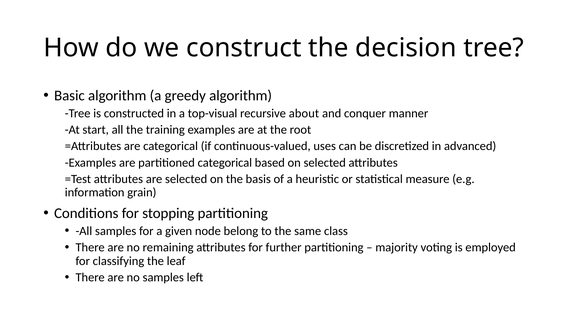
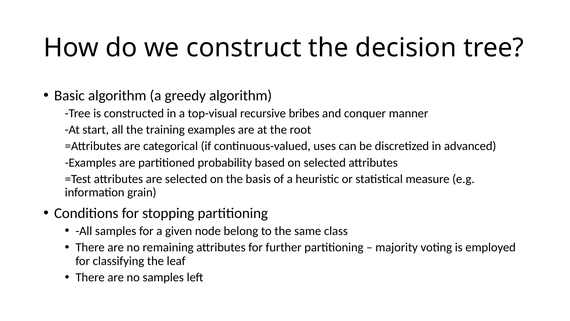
about: about -> bribes (304, 113)
partitioned categorical: categorical -> probability (225, 162)
